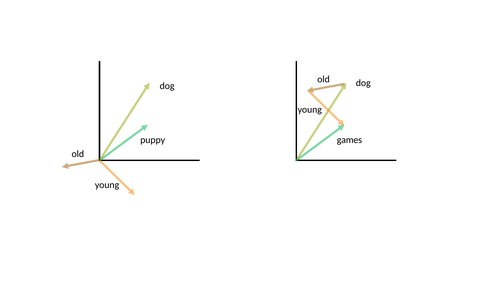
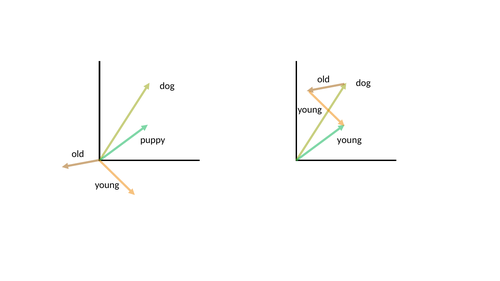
games: games -> young (349, 140)
